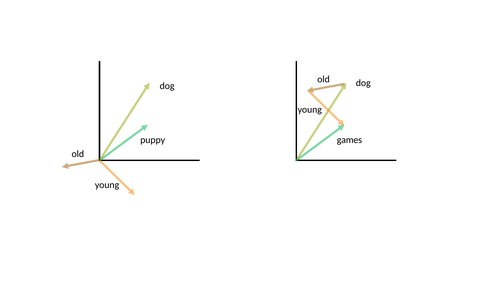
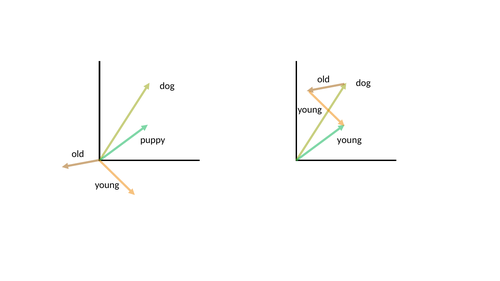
games: games -> young (349, 140)
